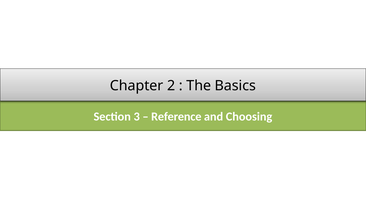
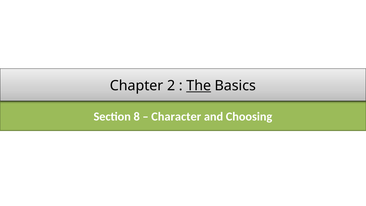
The underline: none -> present (199, 86)
3: 3 -> 8 (137, 117)
Reference: Reference -> Character (176, 117)
